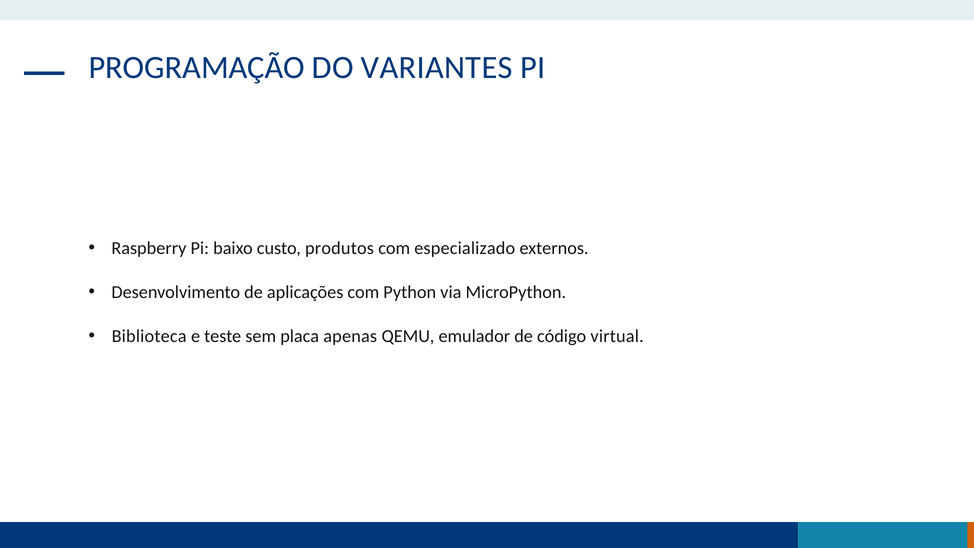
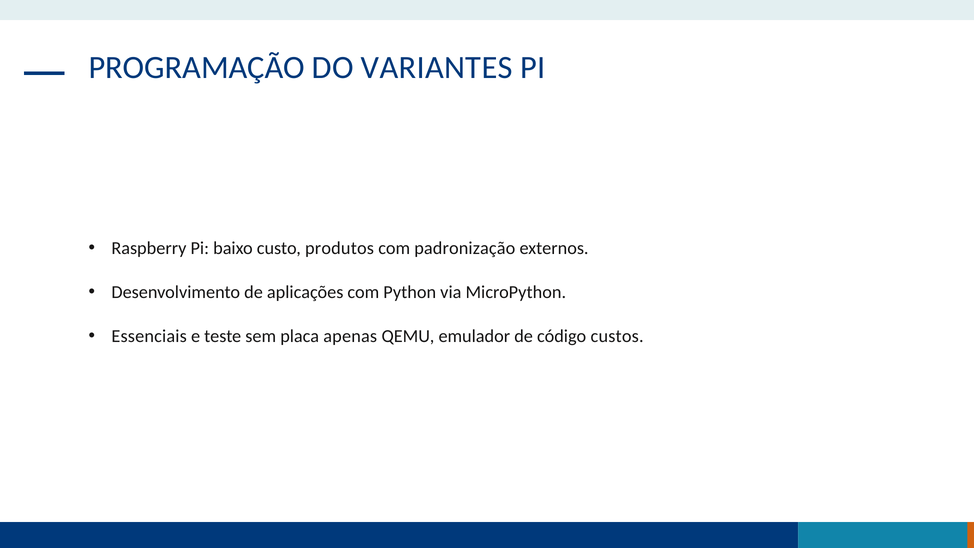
especializado: especializado -> padronização (465, 248)
Biblioteca: Biblioteca -> Essenciais (149, 336)
virtual: virtual -> custos (617, 336)
